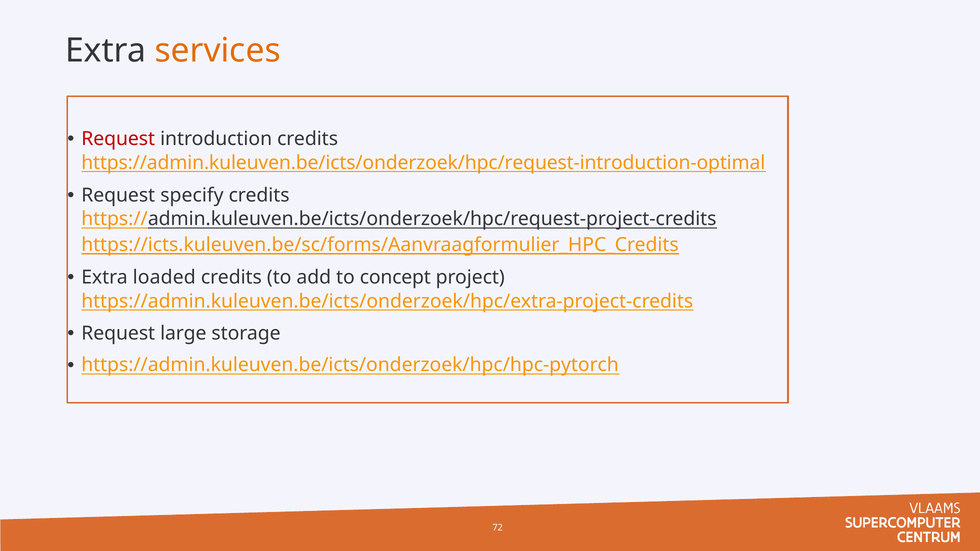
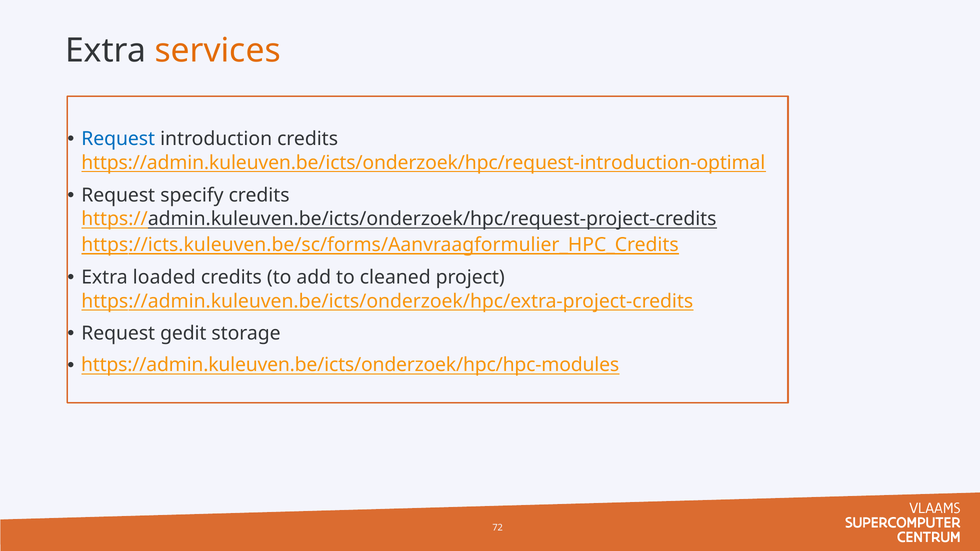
Request colour: red -> blue (118, 139)
concept: concept -> cleaned (395, 277)
large: large -> gedit (183, 334)
https://admin.kuleuven.be/icts/onderzoek/hpc/hpc-pytorch: https://admin.kuleuven.be/icts/onderzoek/hpc/hpc-pytorch -> https://admin.kuleuven.be/icts/onderzoek/hpc/hpc-modules (350, 365)
